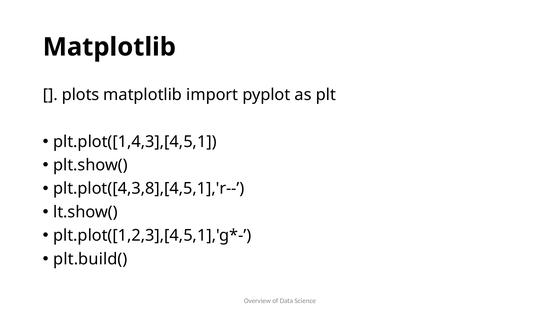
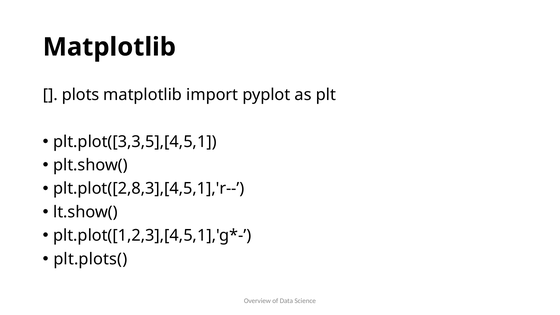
plt.plot([1,4,3],[4,5,1: plt.plot([1,4,3],[4,5,1 -> plt.plot([3,3,5],[4,5,1 (135, 142)
plt.plot([4,3,8],[4,5,1],'r--: plt.plot([4,3,8],[4,5,1],'r-- -> plt.plot([2,8,3],[4,5,1],'r-- (149, 189)
plt.build(: plt.build( -> plt.plots( (90, 259)
